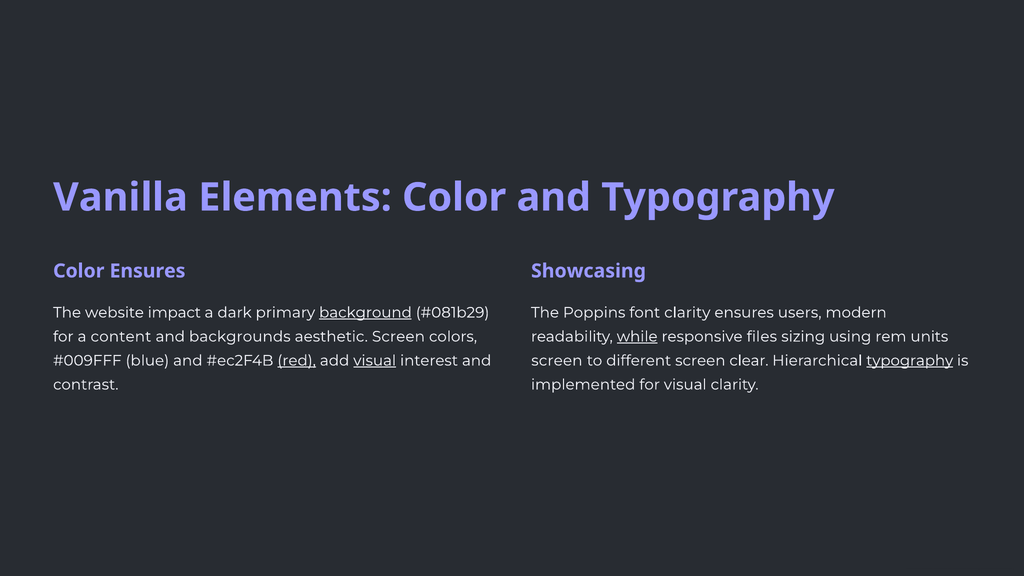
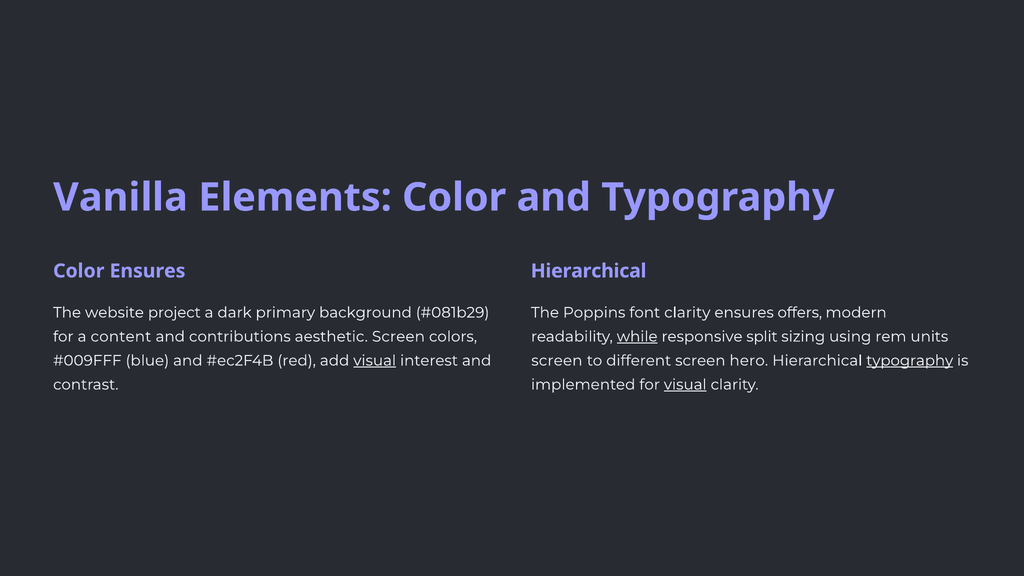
Showcasing: Showcasing -> Hierarchical (589, 271)
impact: impact -> project (174, 313)
background underline: present -> none (365, 313)
users: users -> offers (800, 313)
backgrounds: backgrounds -> contributions (240, 337)
files: files -> split (762, 337)
red underline: present -> none (297, 361)
clear: clear -> hero (749, 361)
visual underline: none -> present (685, 385)
